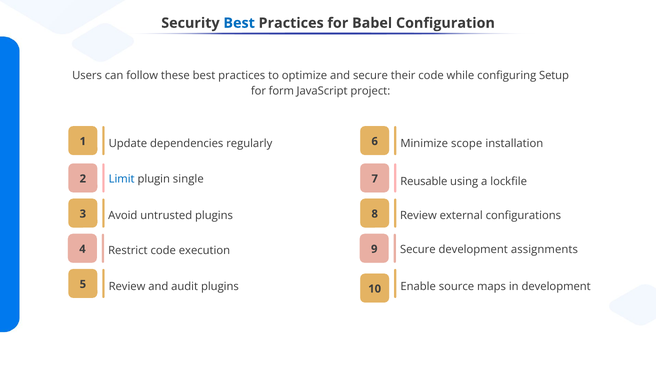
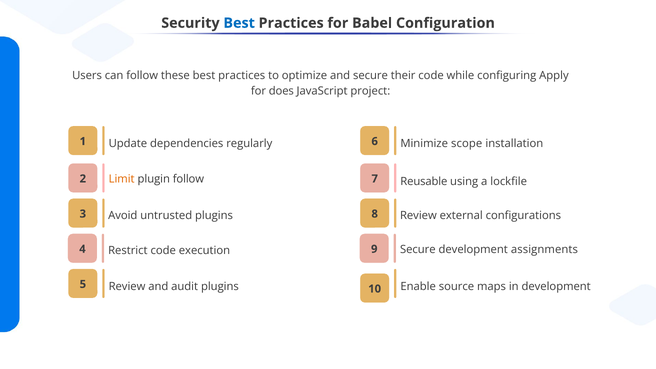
Setup: Setup -> Apply (554, 76)
form: form -> does (281, 91)
Limit colour: blue -> orange (122, 179)
plugin single: single -> follow (188, 179)
